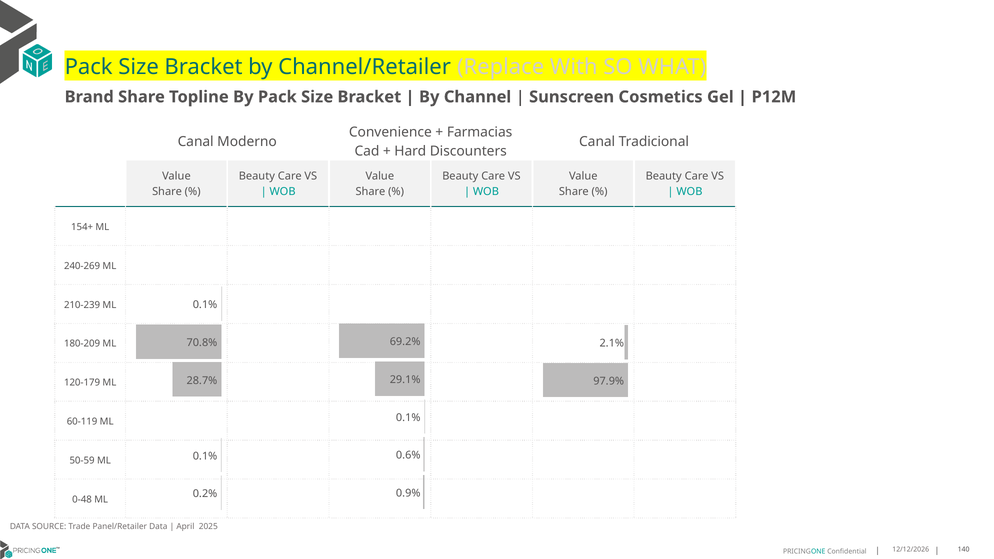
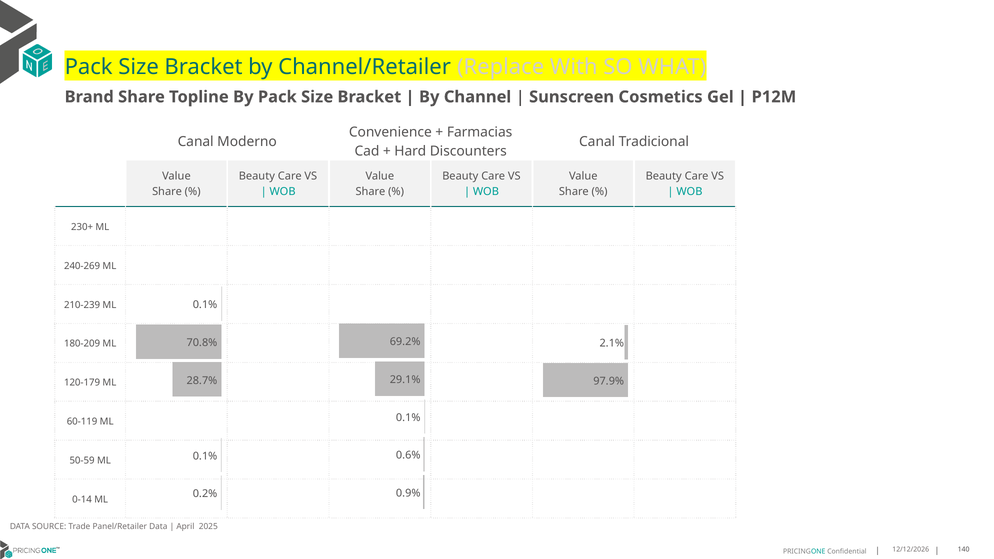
154+: 154+ -> 230+ (82, 227)
0-48: 0-48 -> 0-14 (82, 500)
